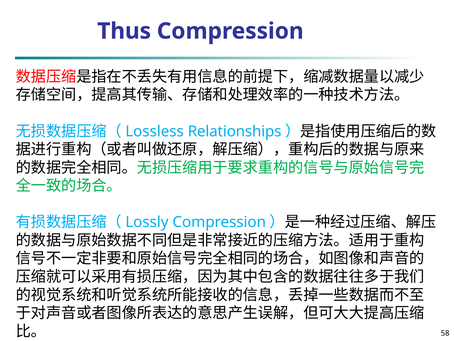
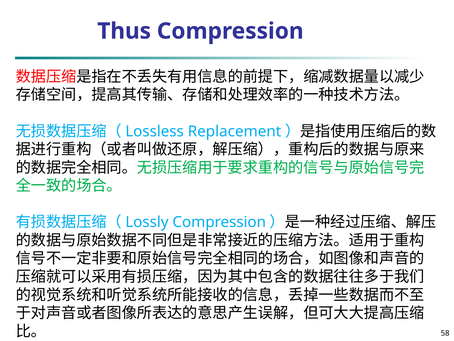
Relationships: Relationships -> Replacement (235, 131)
